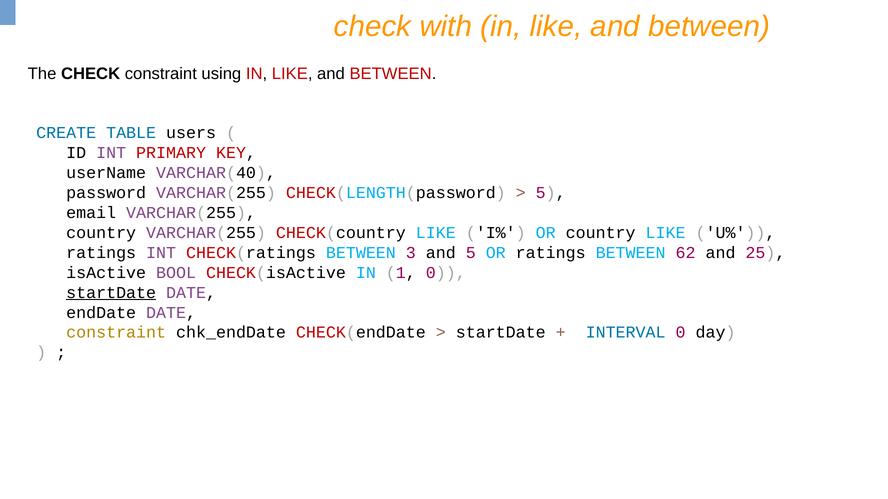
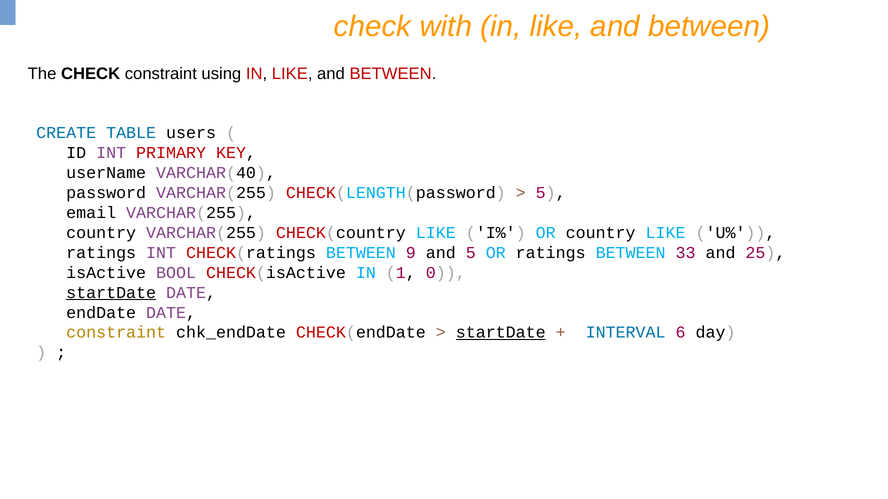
3: 3 -> 9 (411, 253)
62: 62 -> 33 (686, 253)
startDate underline: none -> present (501, 333)
INTERVAL 0: 0 -> 6 (681, 333)
